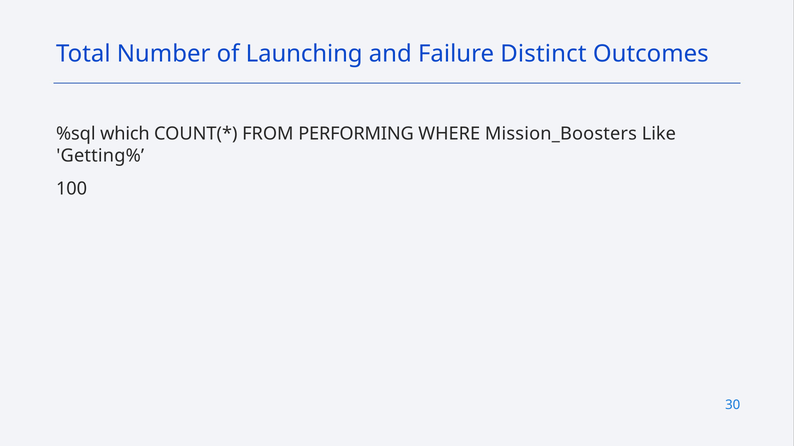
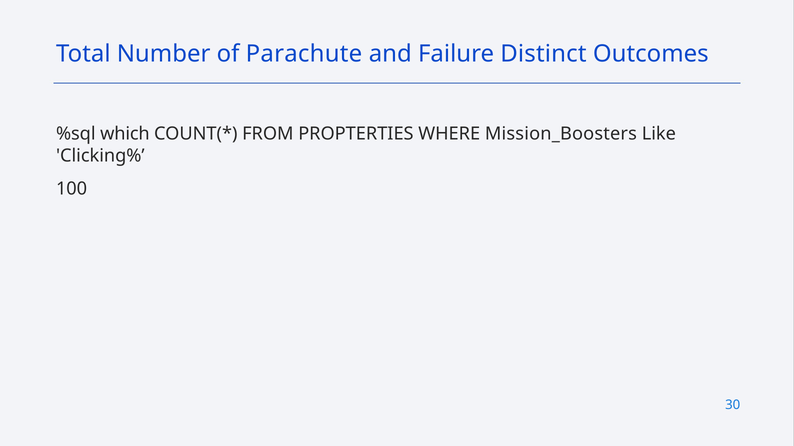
Launching: Launching -> Parachute (304, 54)
PERFORMING: PERFORMING -> PROPTERTIES (356, 134)
Getting%: Getting% -> Clicking% (100, 156)
